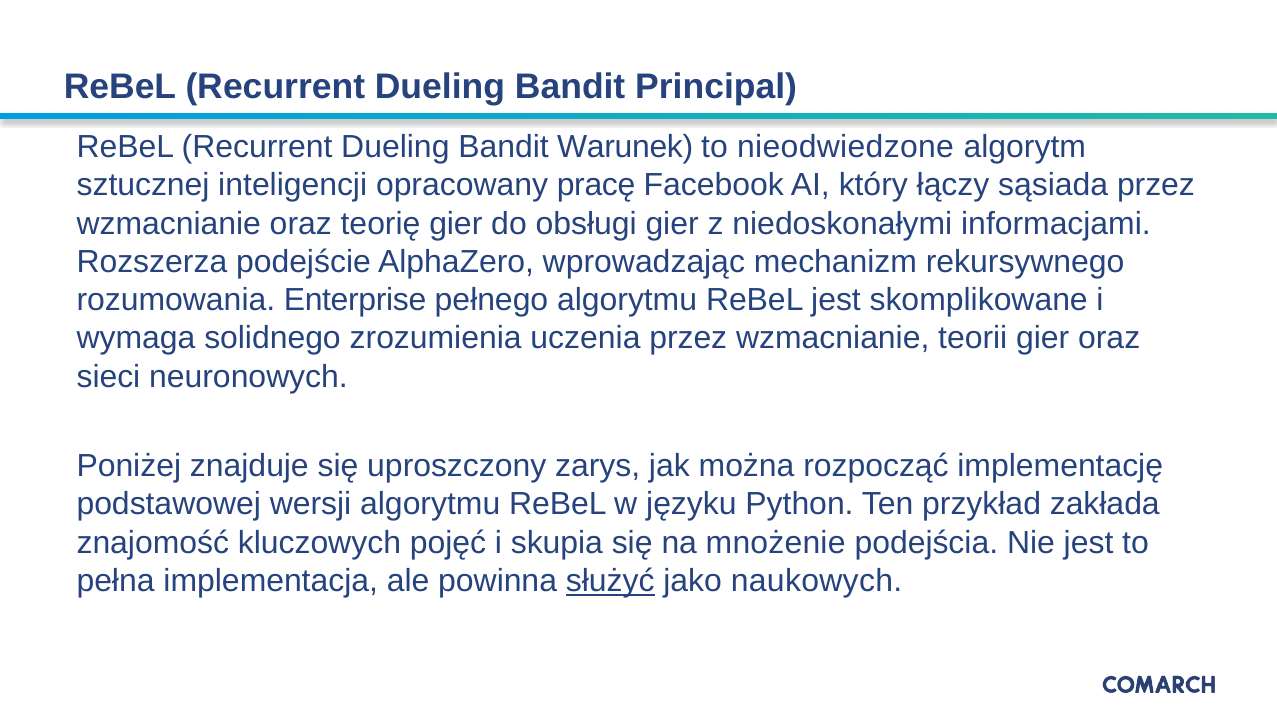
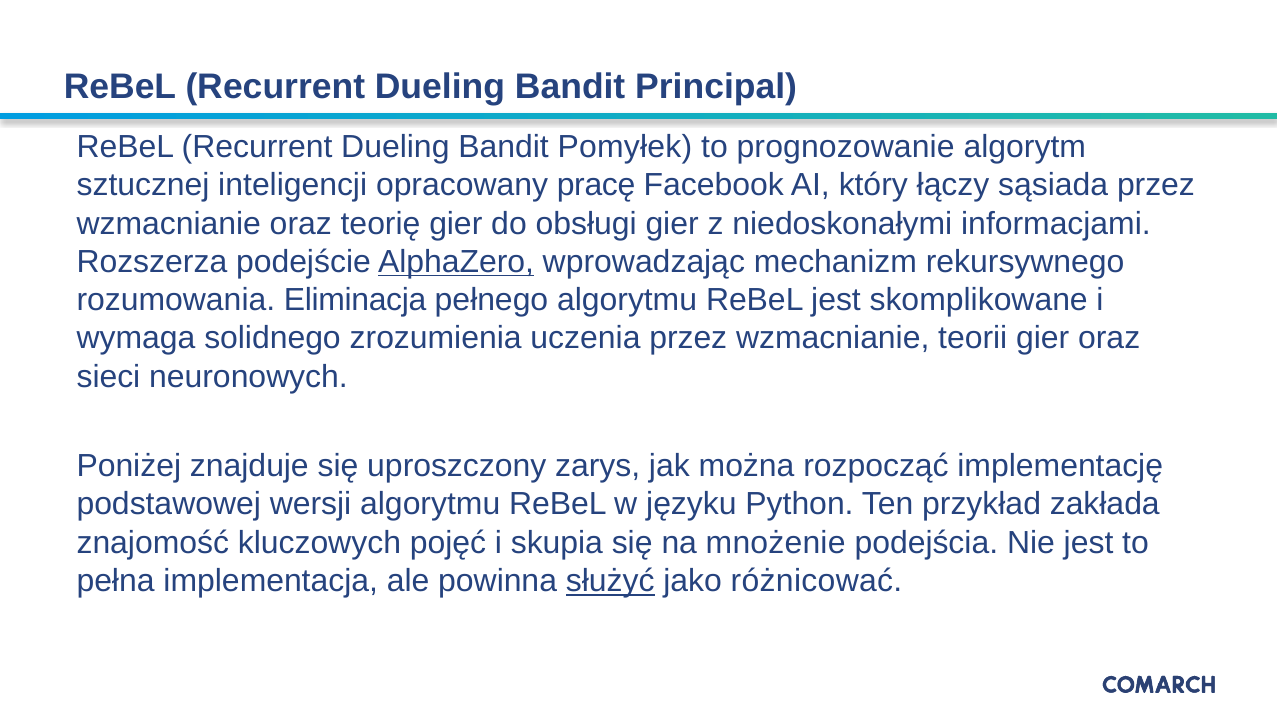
Warunek: Warunek -> Pomyłek (625, 147)
nieodwiedzone: nieodwiedzone -> prognozowanie (846, 147)
AlphaZero underline: none -> present (456, 262)
Enterprise: Enterprise -> Eliminacja (355, 300)
naukowych: naukowych -> różnicować (816, 581)
